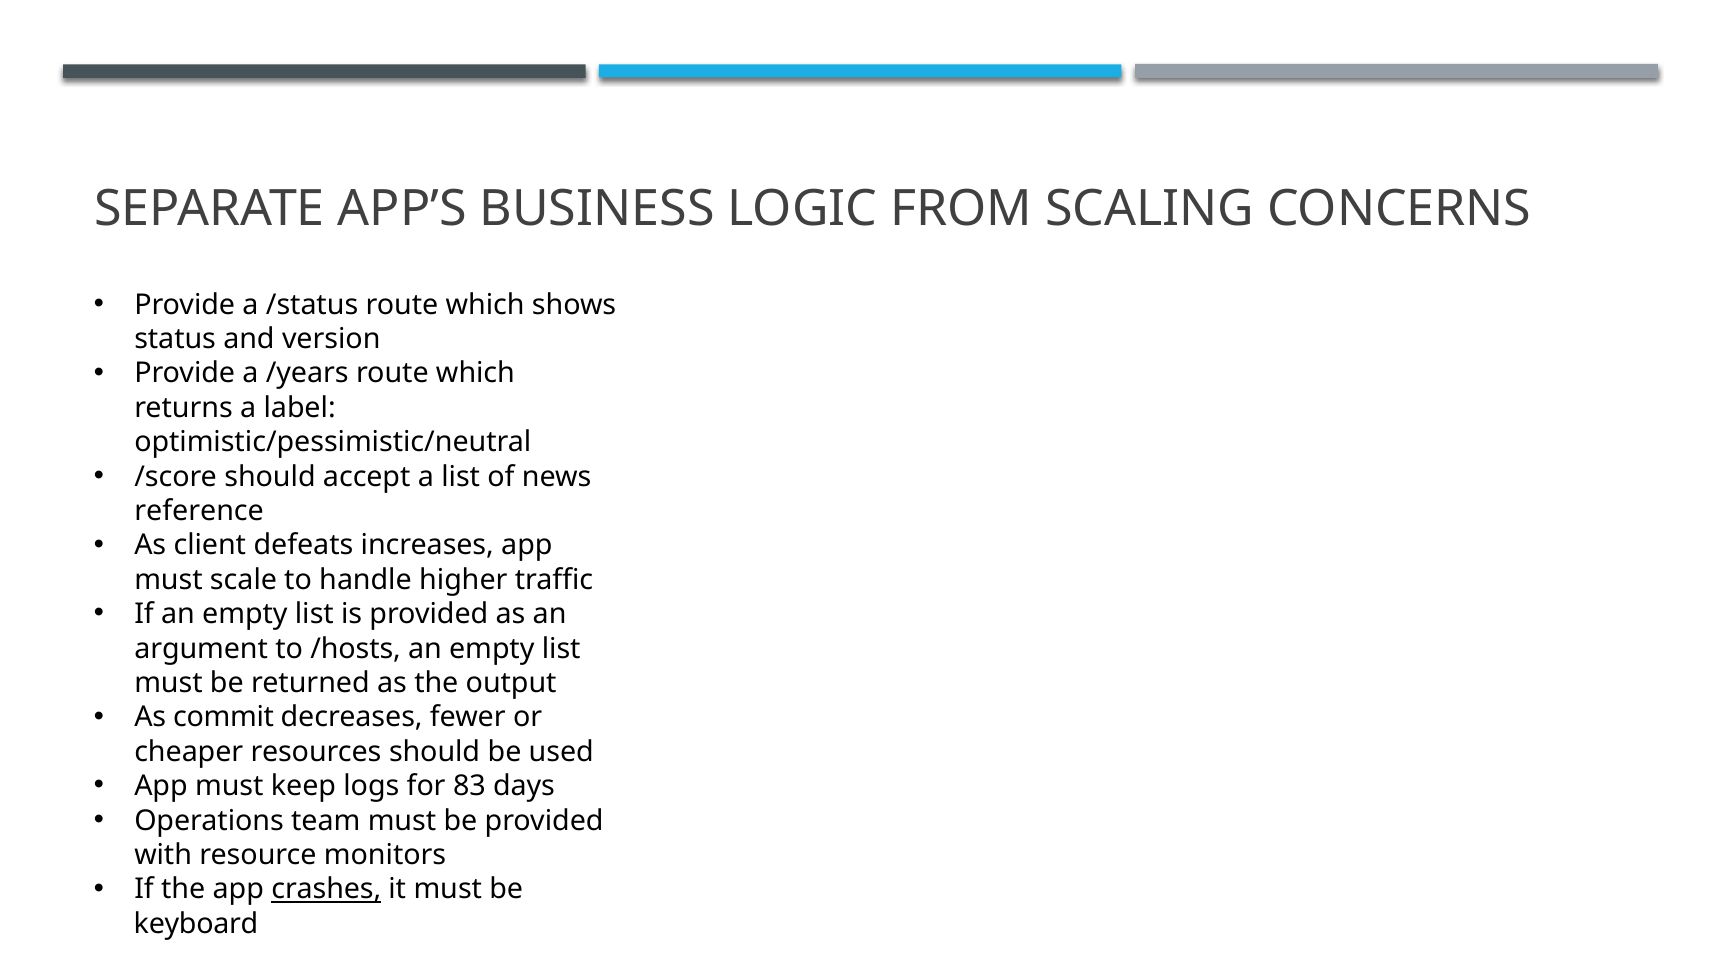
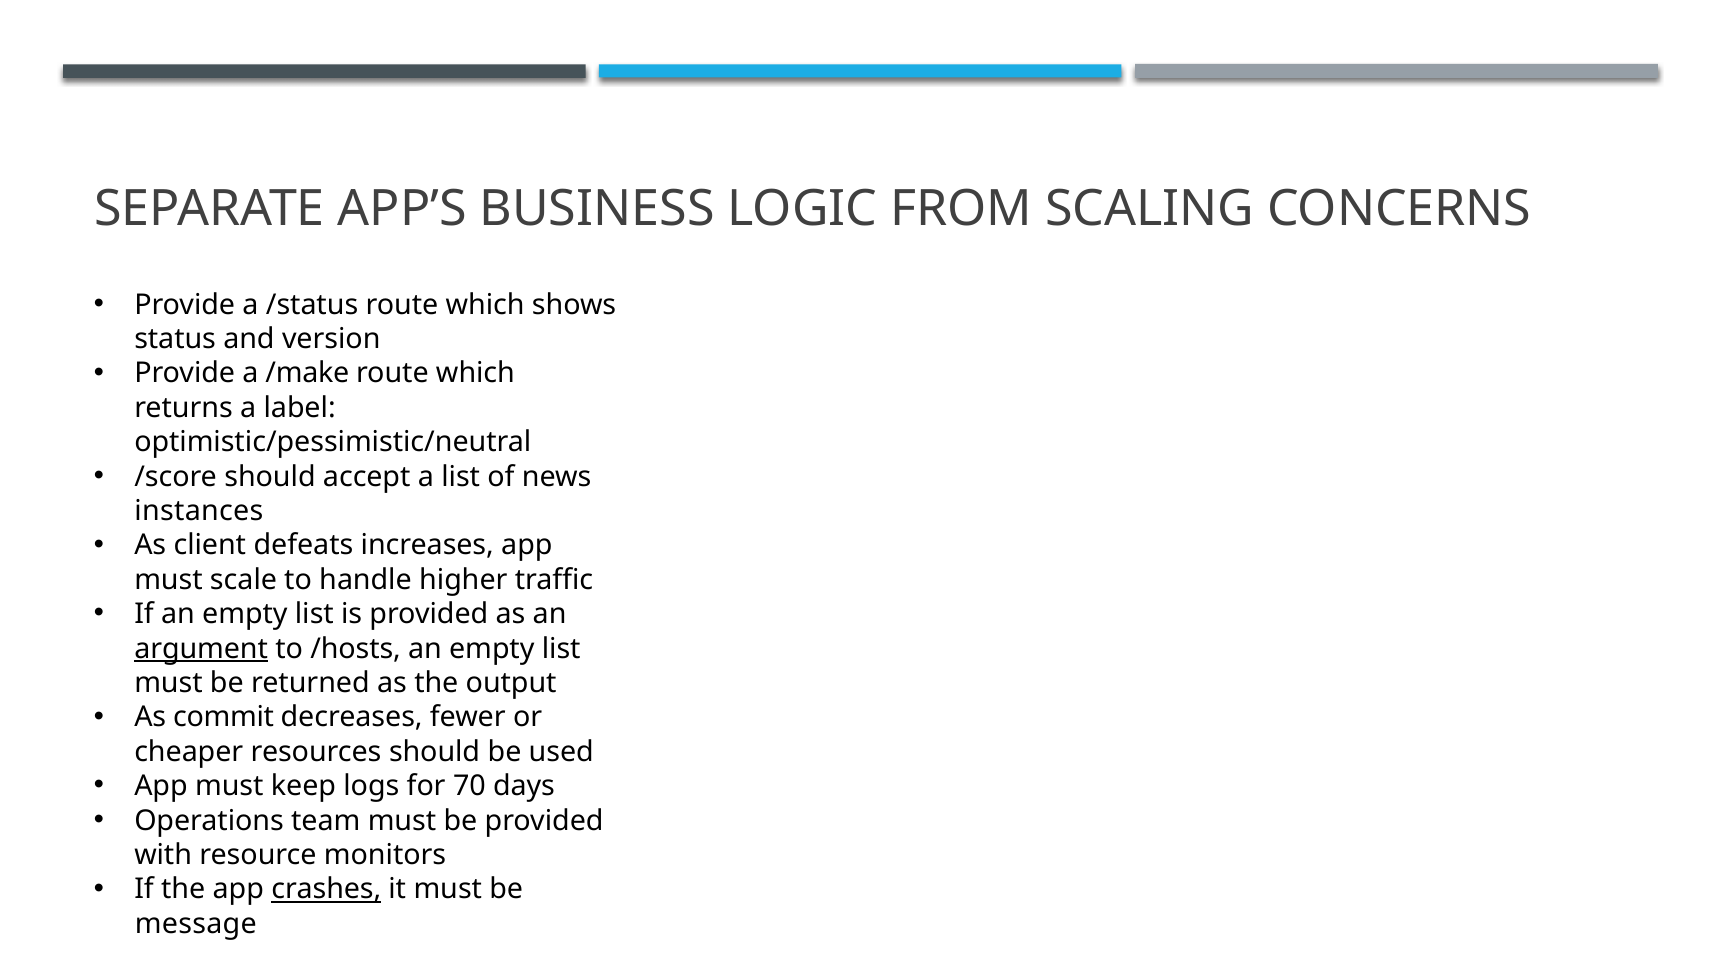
/years: /years -> /make (307, 373)
reference: reference -> instances (199, 511)
argument underline: none -> present (201, 649)
83: 83 -> 70 (469, 786)
keyboard: keyboard -> message (196, 924)
